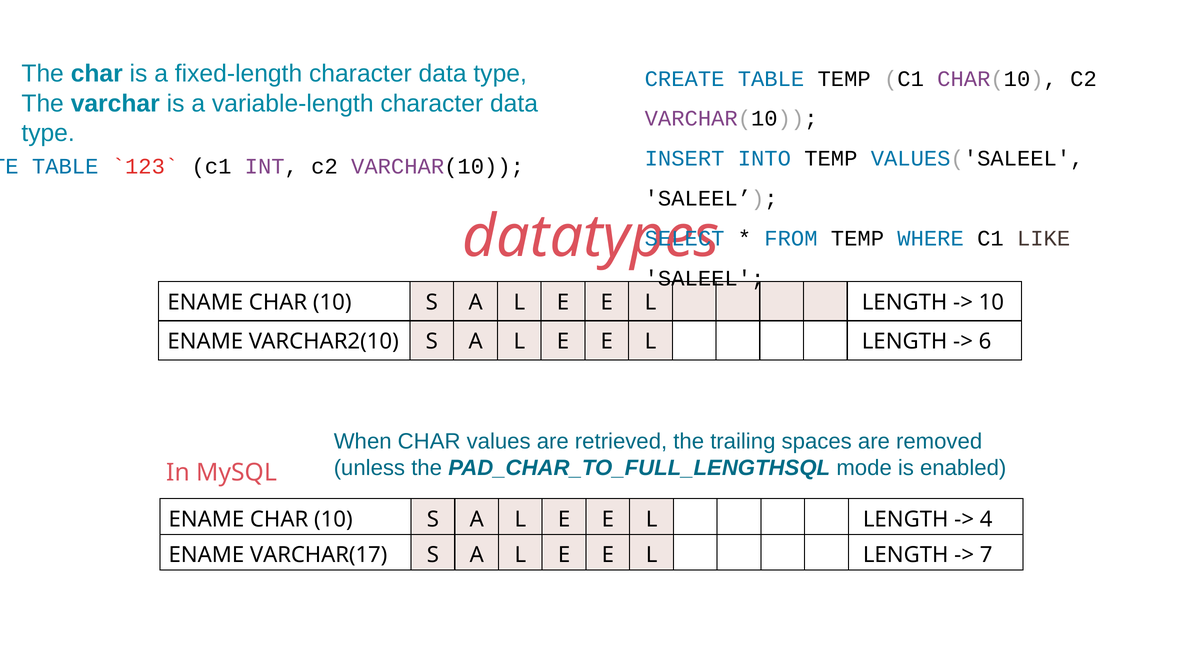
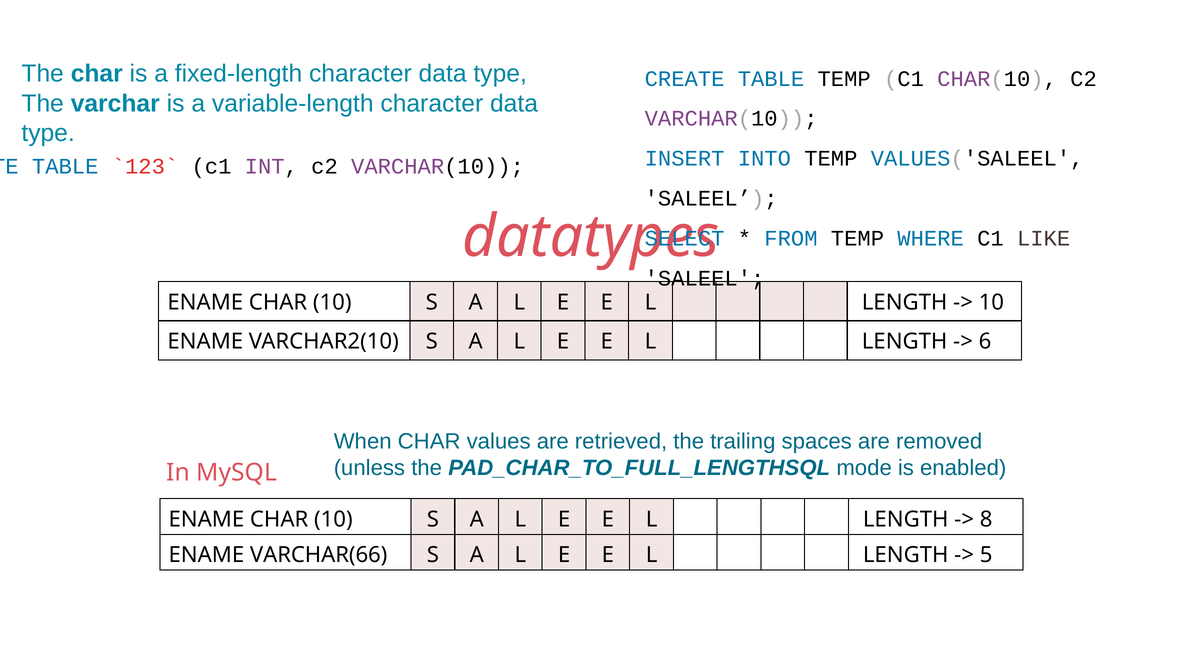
4: 4 -> 8 (986, 519)
VARCHAR(17: VARCHAR(17 -> VARCHAR(66 (319, 555)
7: 7 -> 5 (986, 555)
